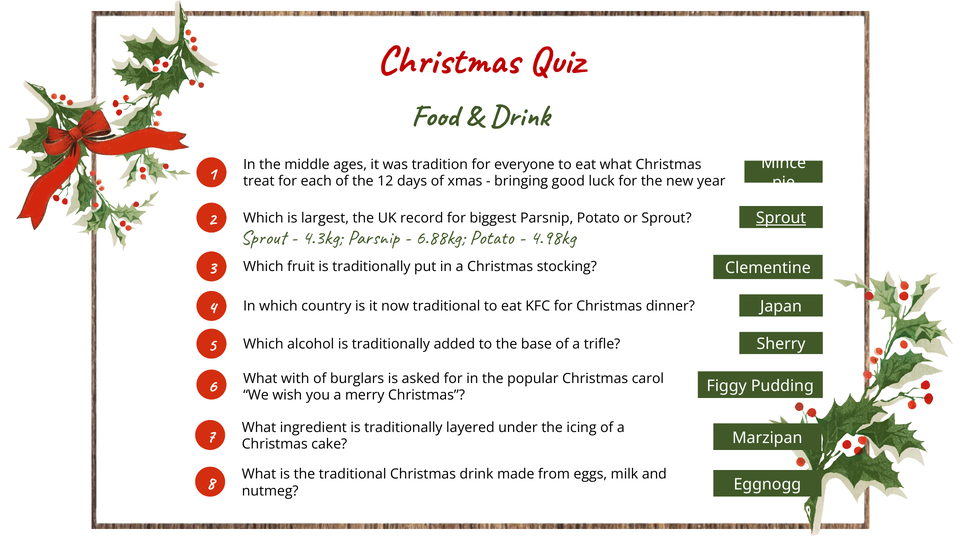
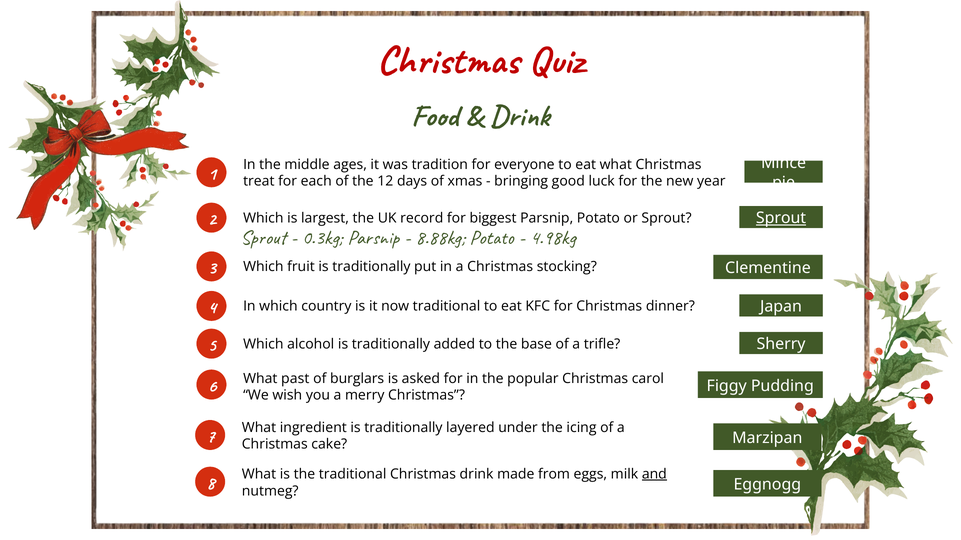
4.3kg: 4.3kg -> 0.3kg (323, 238)
6.88kg: 6.88kg -> 8.88kg (440, 238)
with: with -> past (295, 379)
and underline: none -> present (654, 475)
